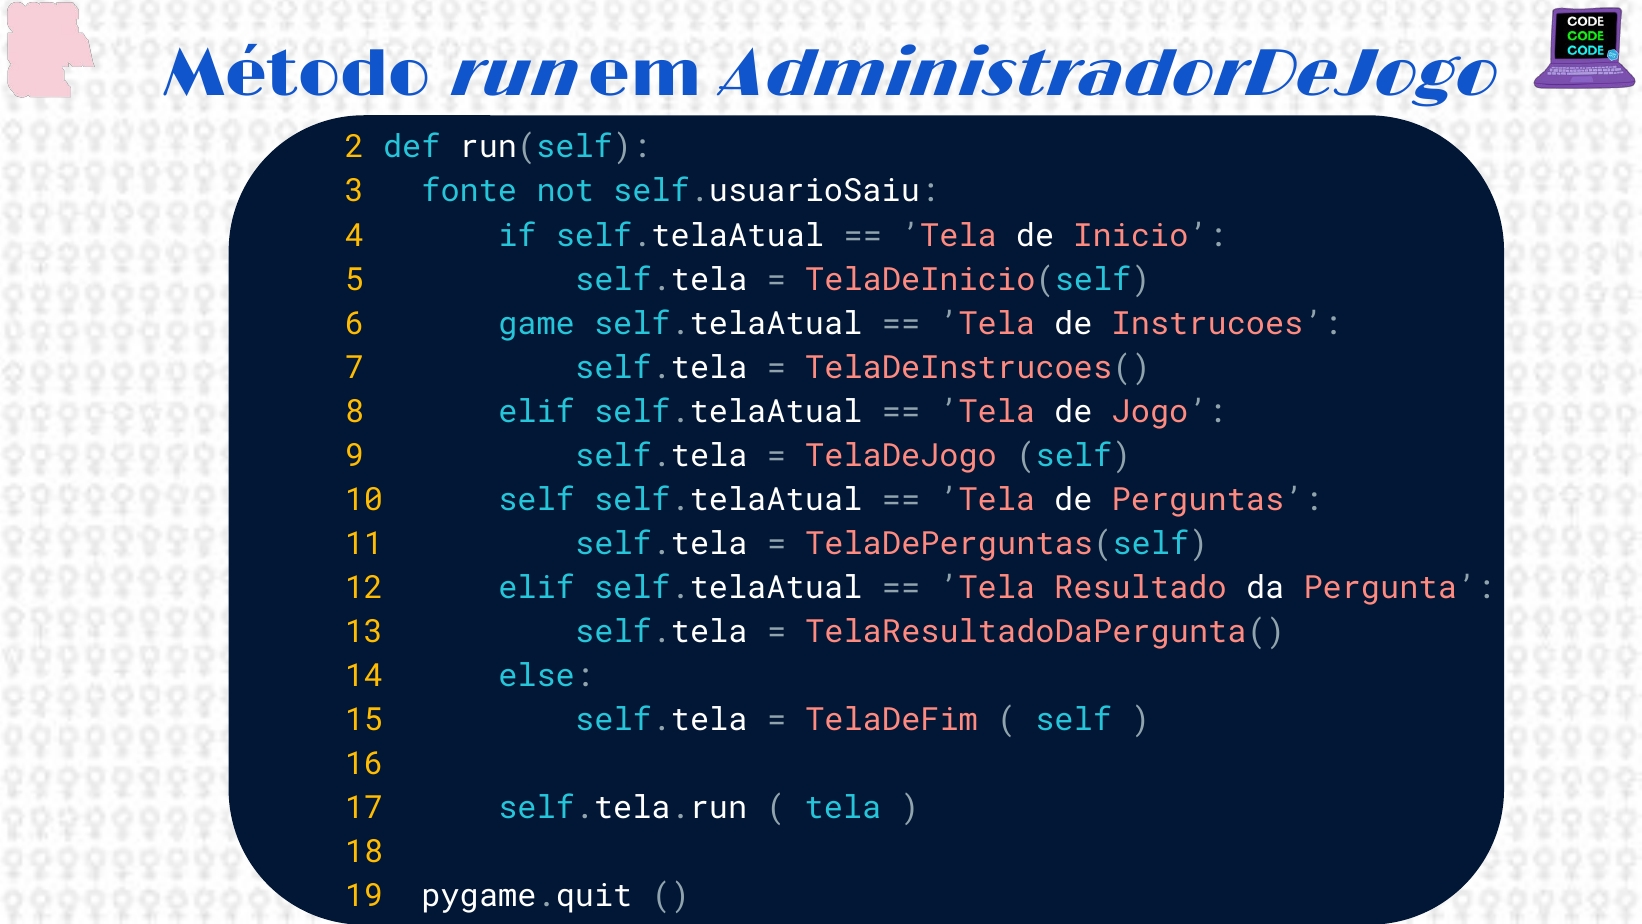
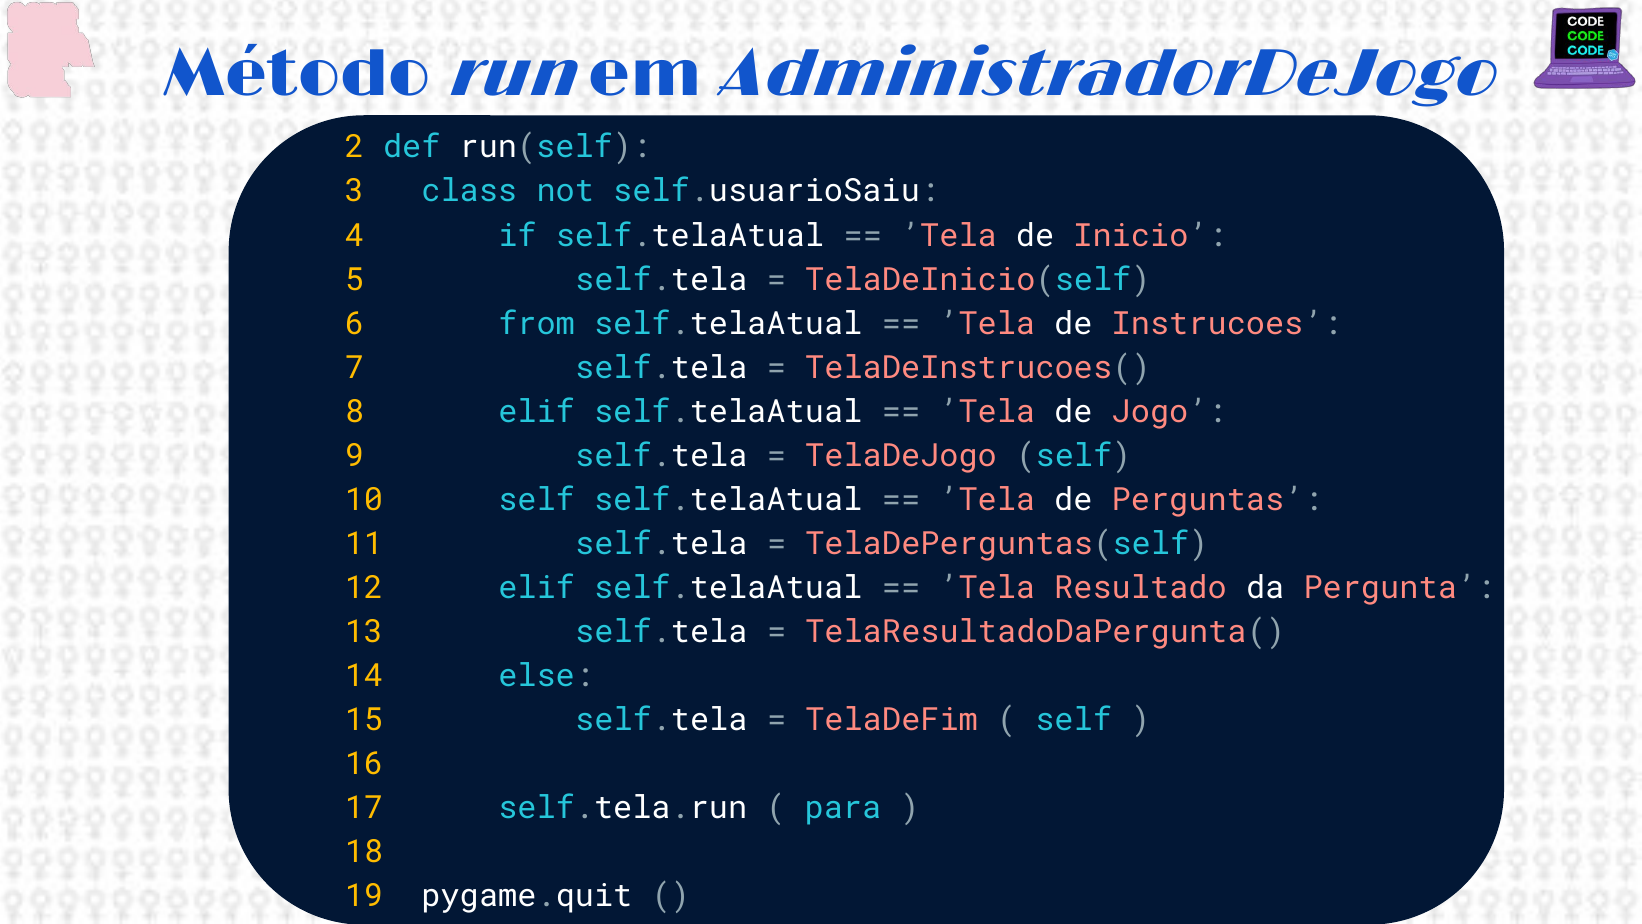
fonte: fonte -> class (469, 191)
game: game -> from (537, 323)
tela: tela -> para (843, 808)
